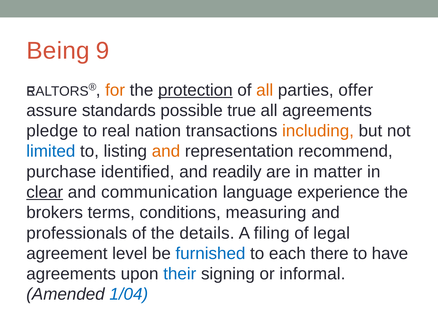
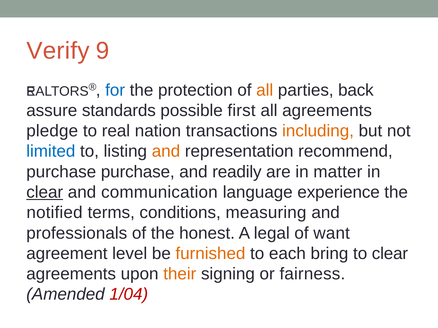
Being: Being -> Verify (58, 51)
for colour: orange -> blue (115, 90)
protection underline: present -> none (195, 90)
offer: offer -> back (356, 90)
true: true -> first (242, 111)
purchase identified: identified -> purchase (138, 172)
brokers: brokers -> notified (55, 213)
details: details -> honest (207, 233)
filing: filing -> legal (272, 233)
legal: legal -> want (332, 233)
furnished colour: blue -> orange (210, 254)
there: there -> bring (329, 254)
to have: have -> clear (390, 254)
their colour: blue -> orange (180, 274)
informal: informal -> fairness (312, 274)
1/04 colour: blue -> red (129, 295)
